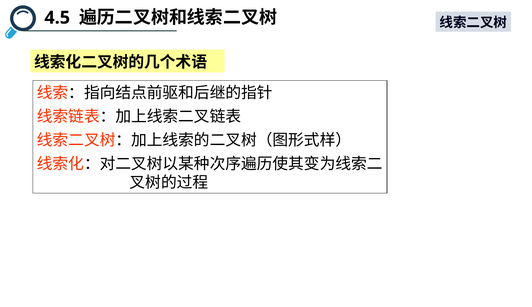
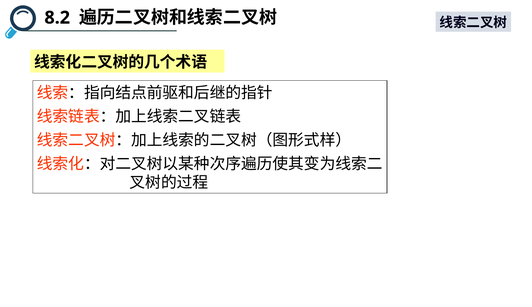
4.5: 4.5 -> 8.2 (57, 18)
